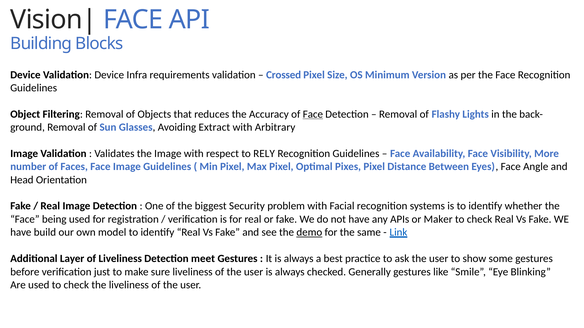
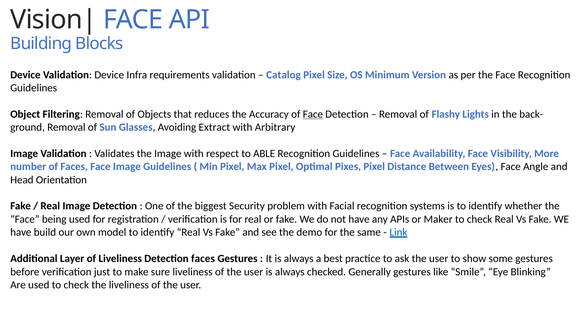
Crossed: Crossed -> Catalog (284, 75)
RELY: RELY -> ABLE (264, 154)
demo underline: present -> none (309, 233)
Detection meet: meet -> faces (203, 259)
